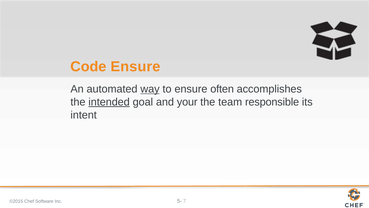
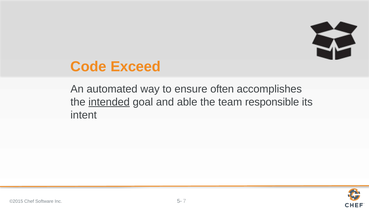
Code Ensure: Ensure -> Exceed (136, 66)
way underline: present -> none (150, 89)
your: your -> able (187, 102)
